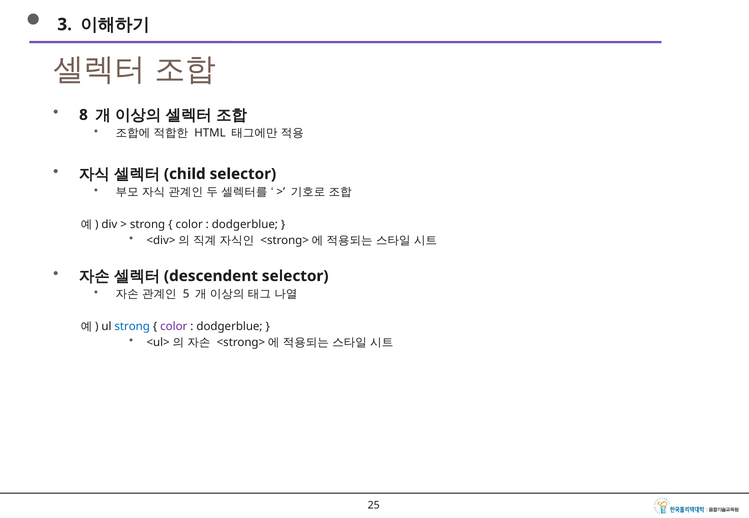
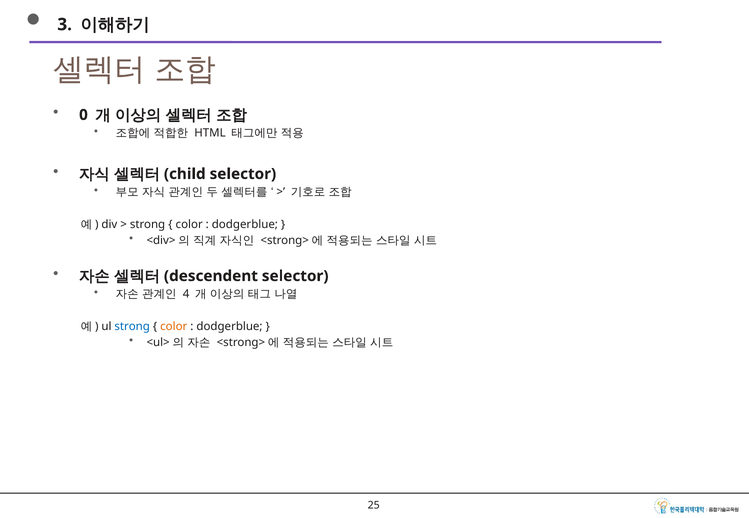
8: 8 -> 0 (83, 115)
5: 5 -> 4 (186, 294)
color colour: purple -> orange (174, 327)
